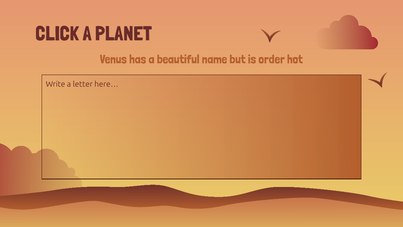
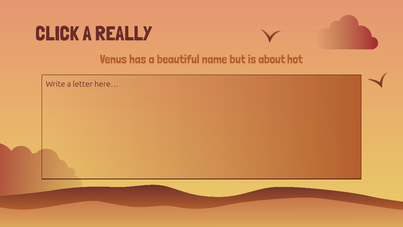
PLANET: PLANET -> REALLY (124, 34)
order: order -> about (272, 59)
